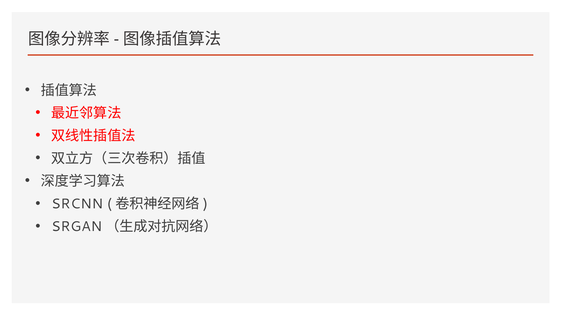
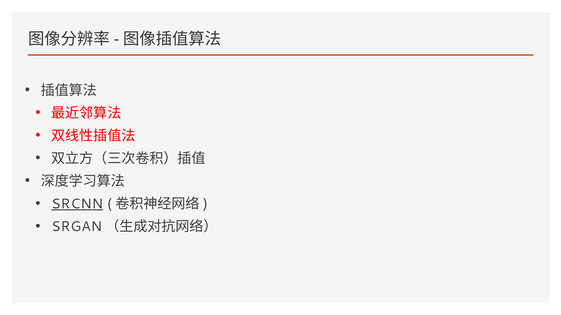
SRCNN underline: none -> present (77, 204)
